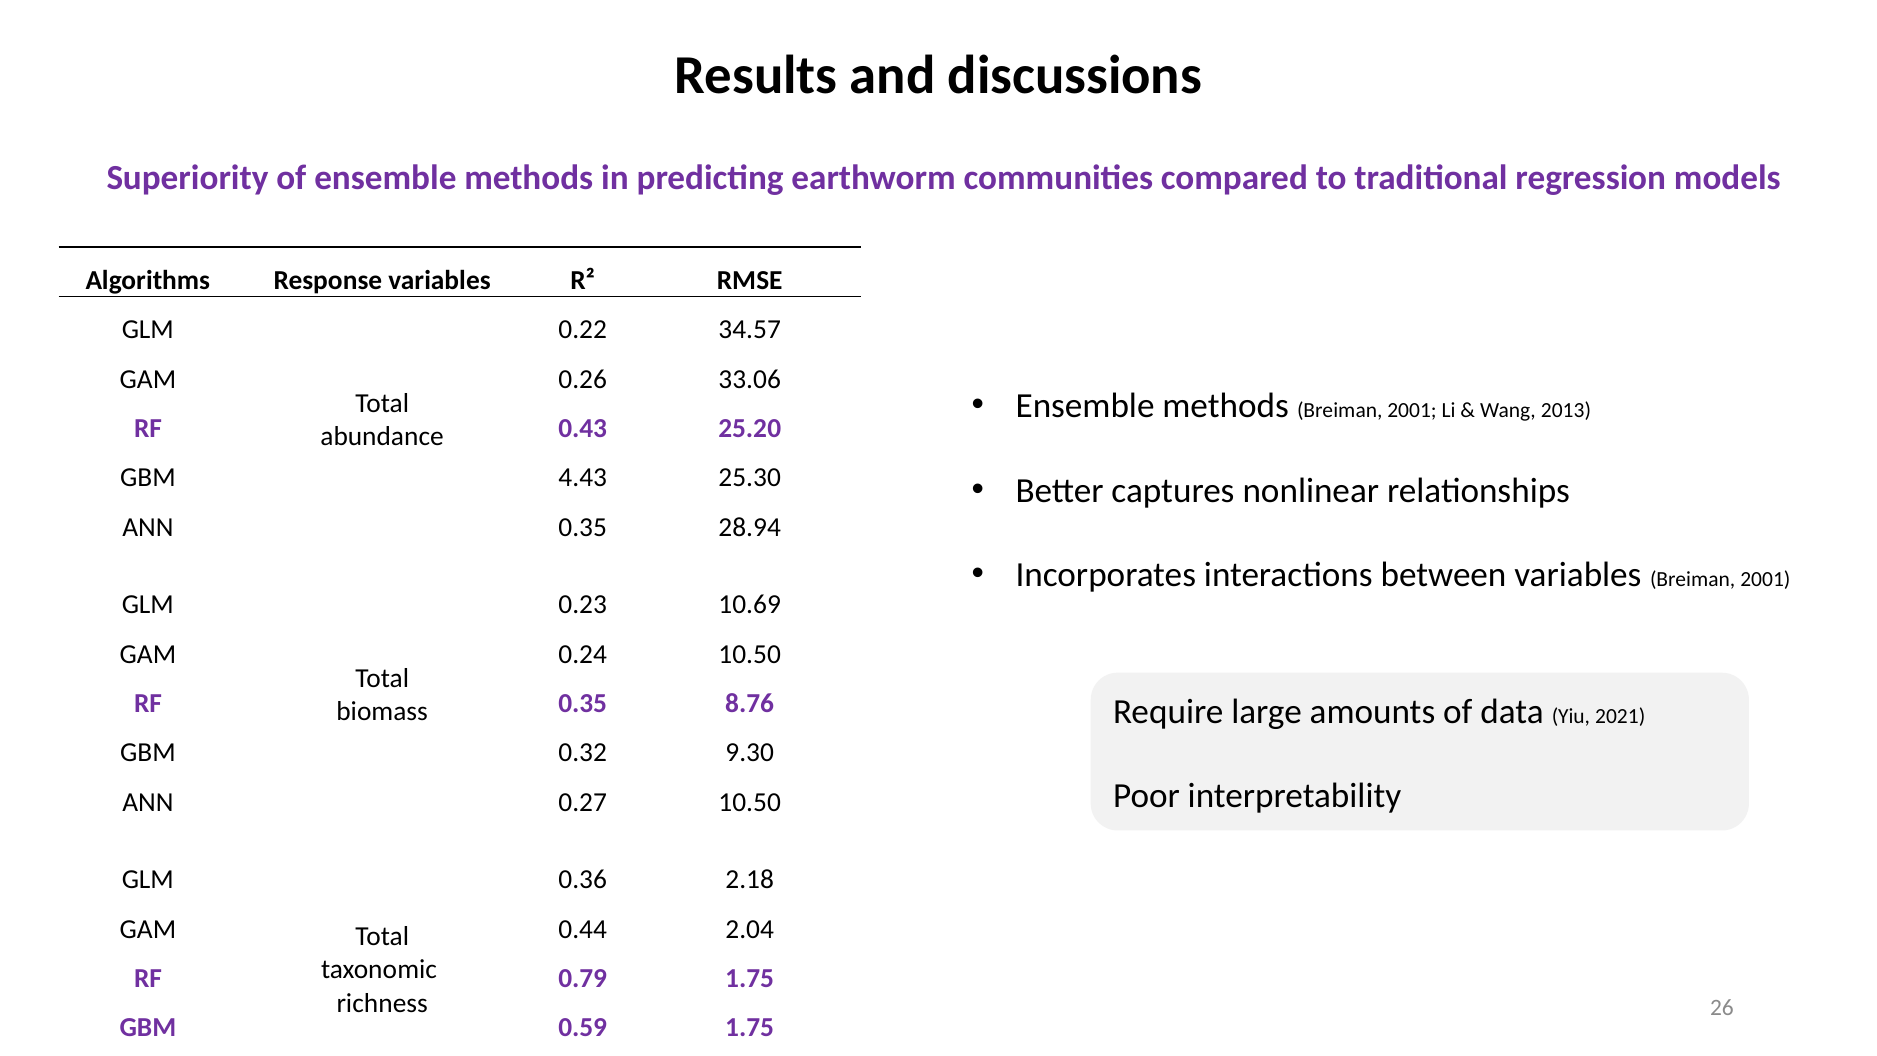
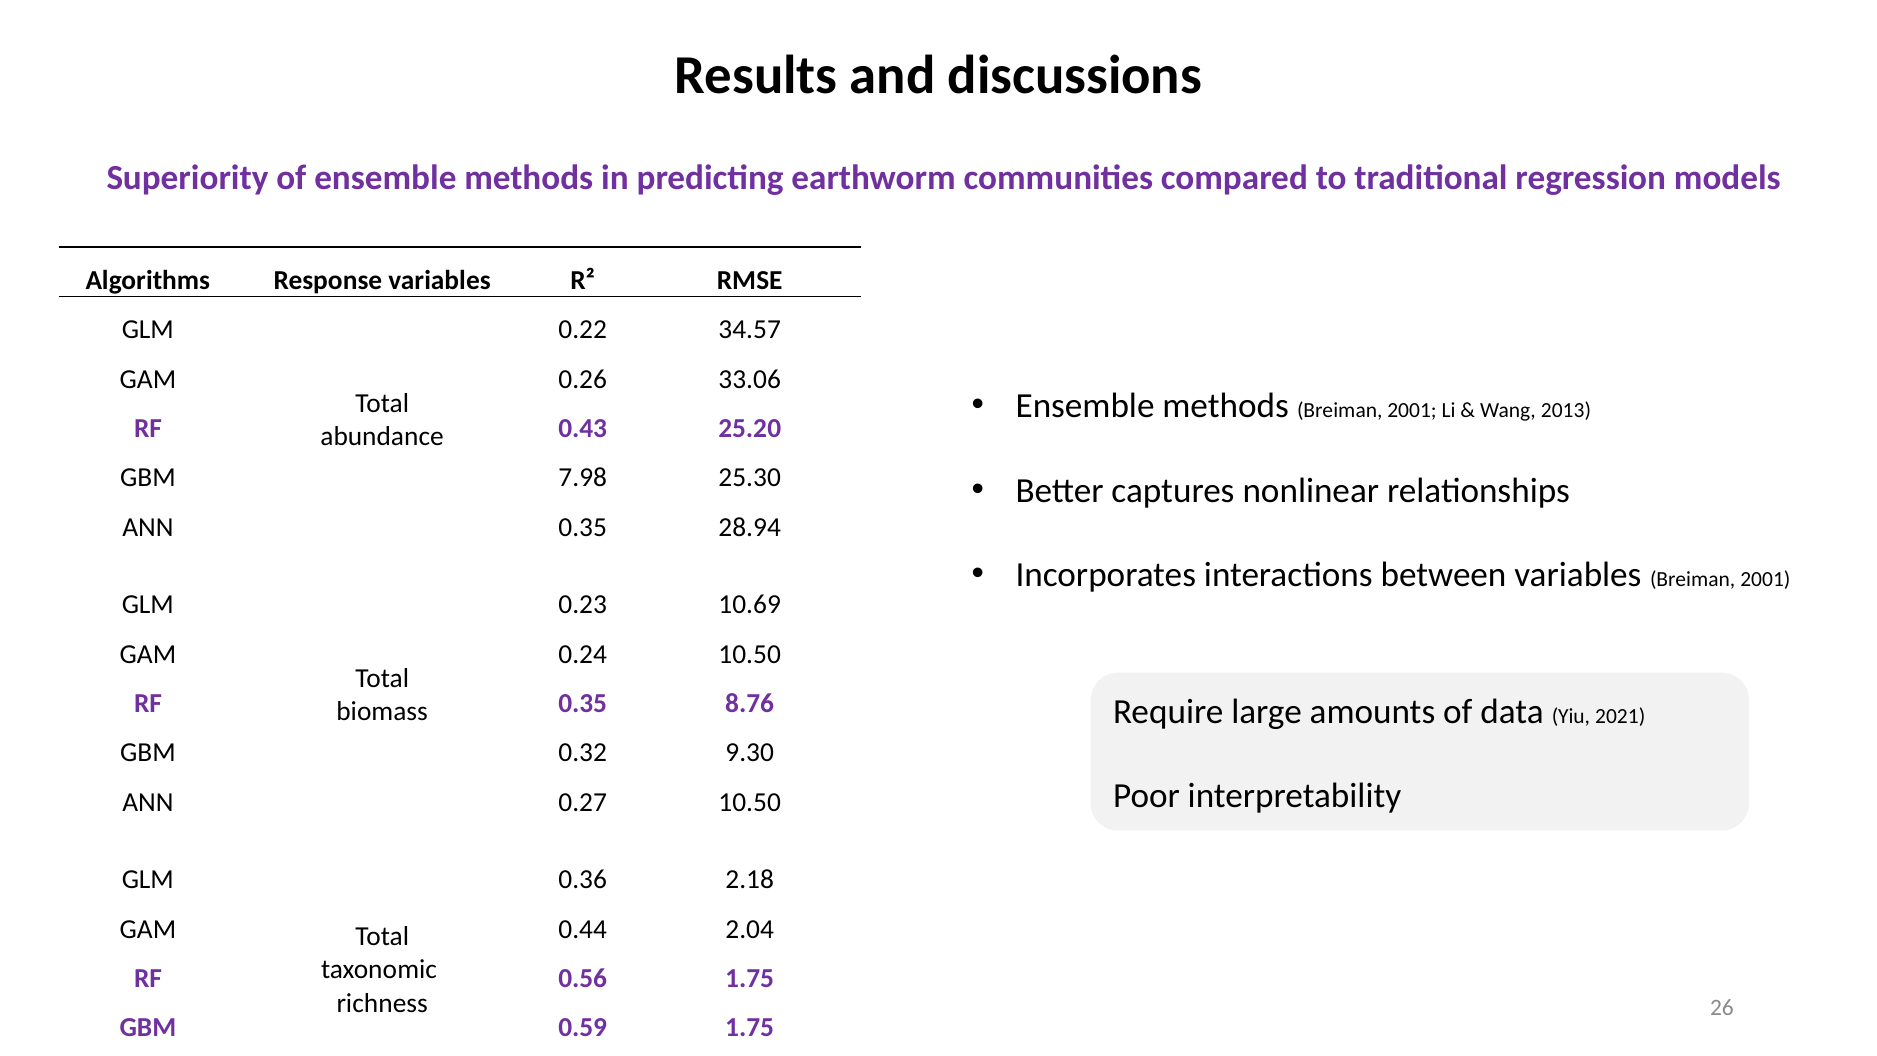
4.43: 4.43 -> 7.98 (583, 478)
0.79: 0.79 -> 0.56 (583, 978)
